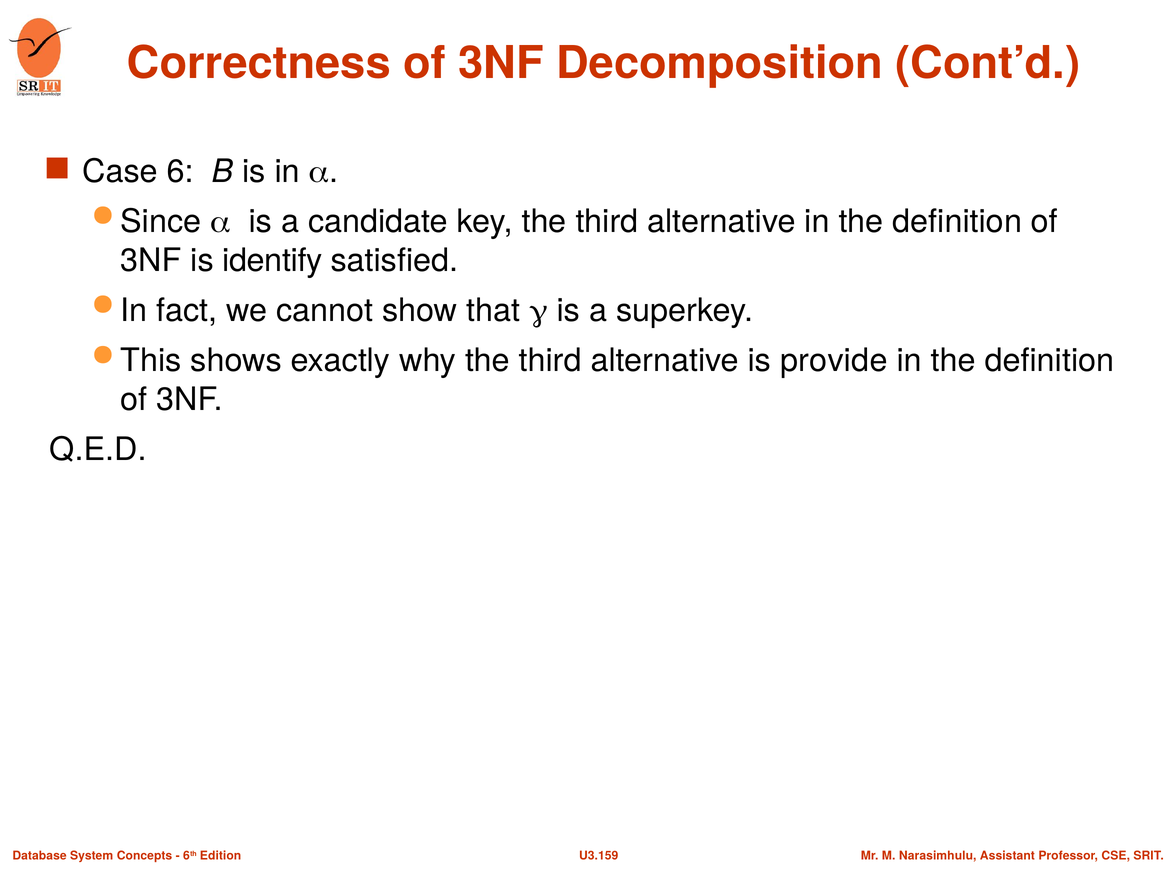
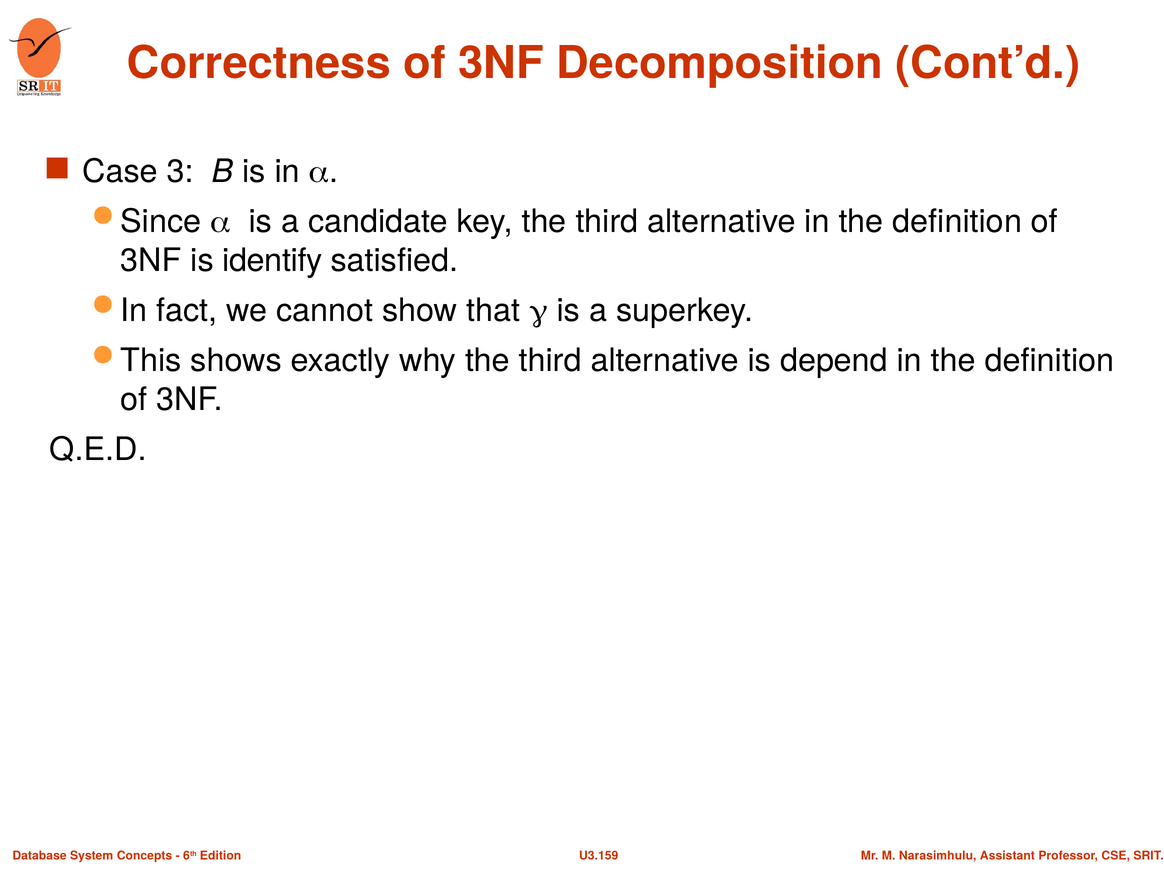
6: 6 -> 3 (180, 172)
provide: provide -> depend (834, 361)
